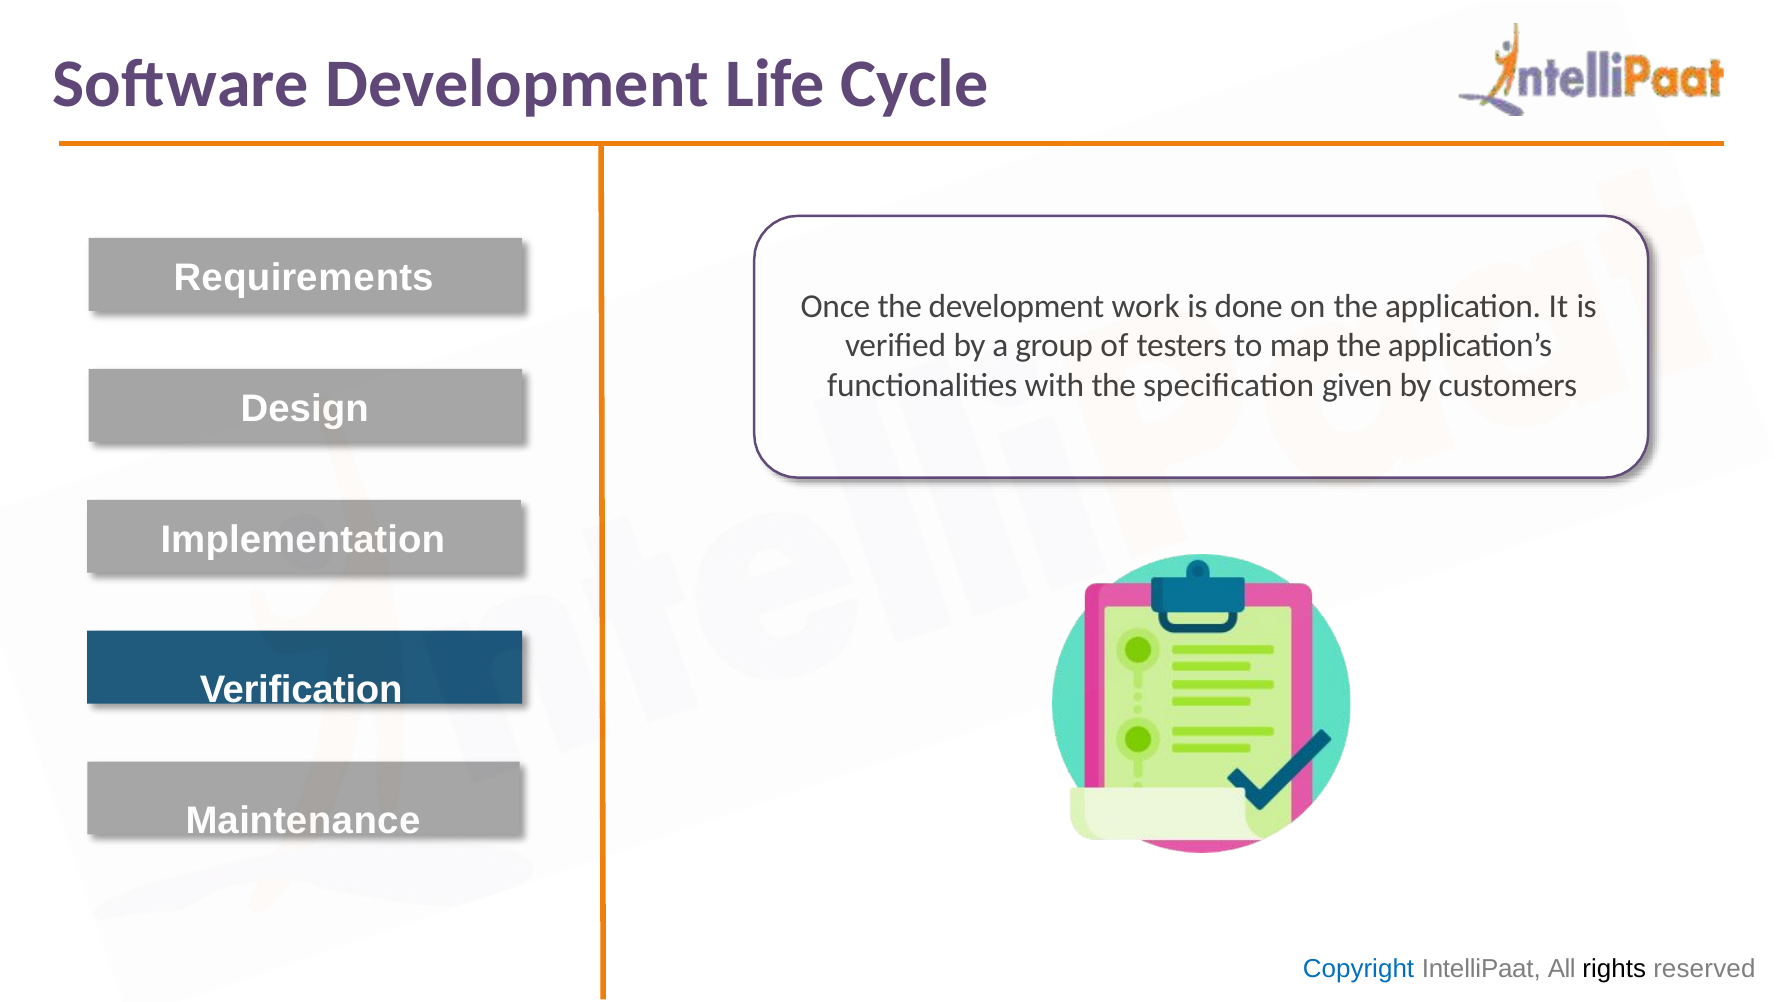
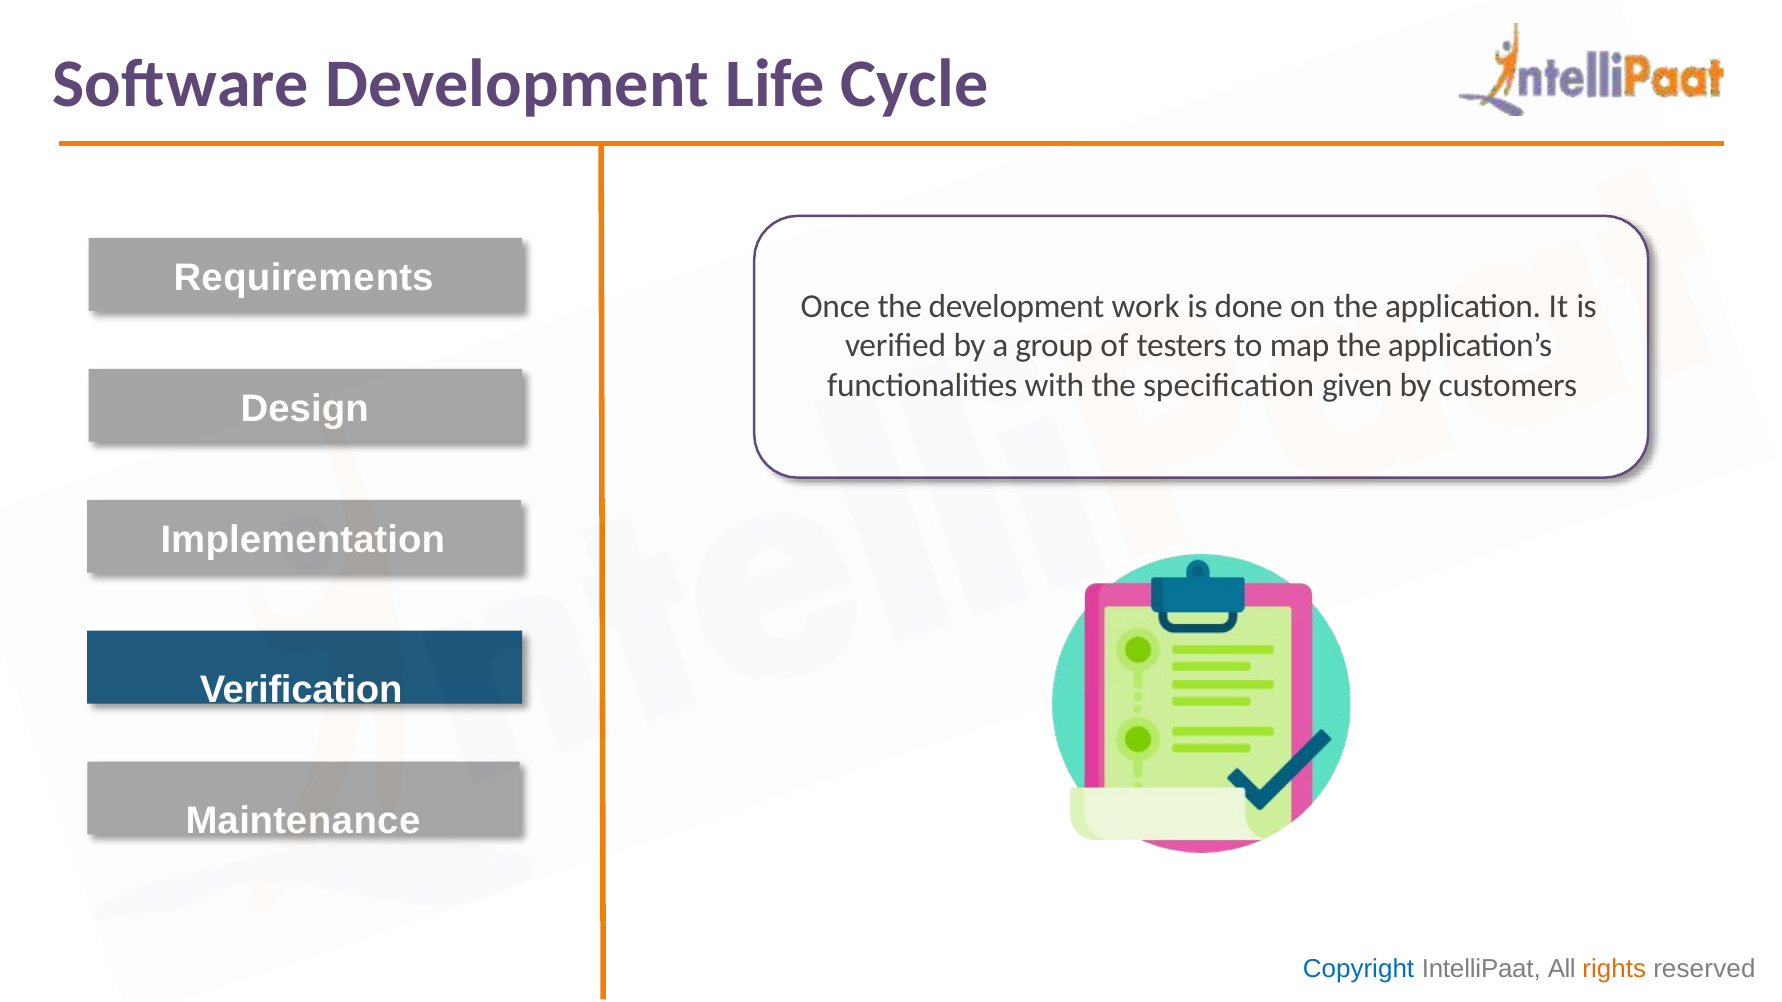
rights colour: black -> orange (1614, 969)
